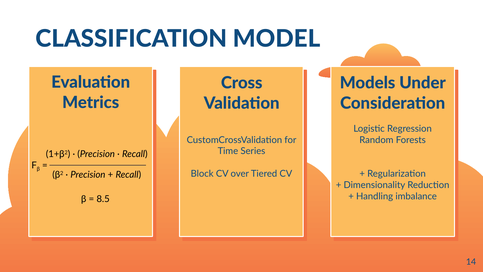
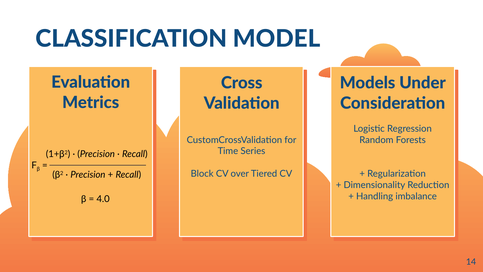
8.5: 8.5 -> 4.0 (103, 199)
